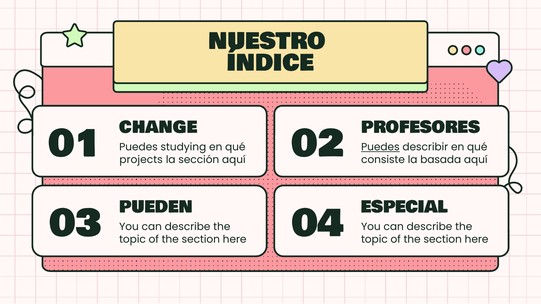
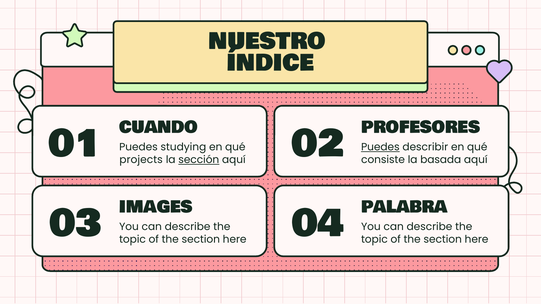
CHANGE: CHANGE -> CUANDO (158, 128)
sección underline: none -> present (199, 160)
PUEDEN: PUEDEN -> IMAGES (156, 207)
ESPECIAL: ESPECIAL -> PALABRA (404, 207)
